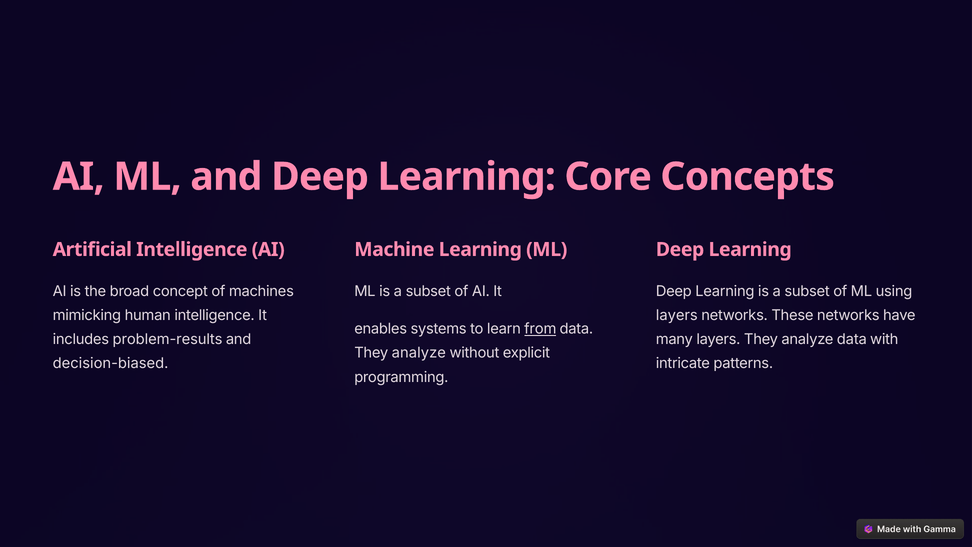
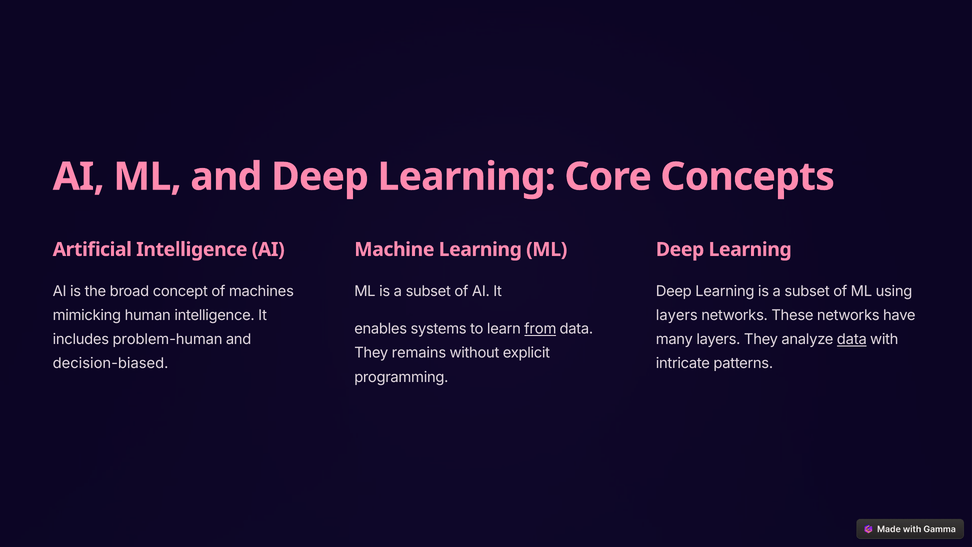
problem-results: problem-results -> problem-human (168, 339)
data underline: none -> present (852, 339)
analyze: analyze -> remains (419, 353)
